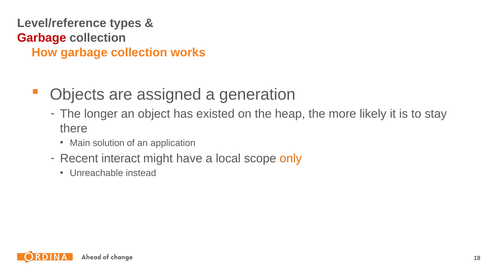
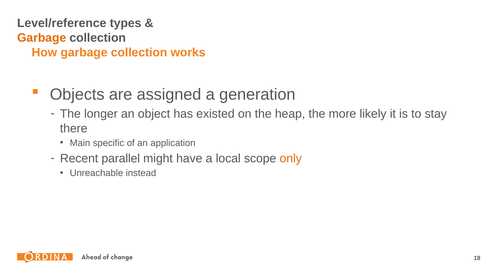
Garbage colour: red -> orange (42, 38)
solution: solution -> specific (109, 143)
interact: interact -> parallel (121, 158)
